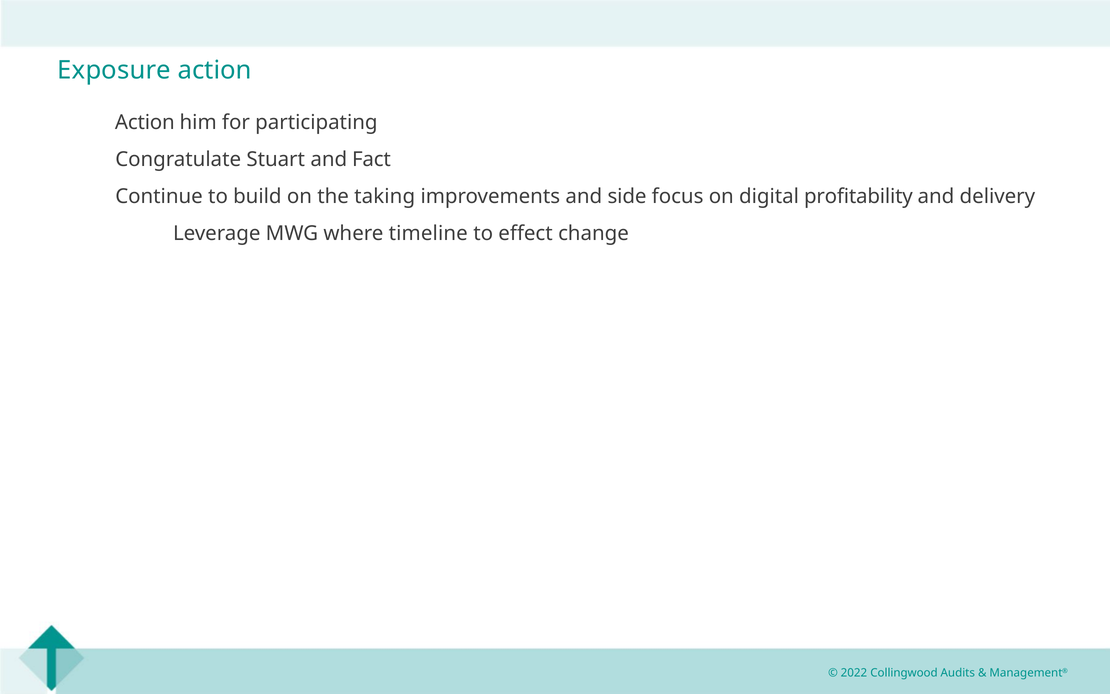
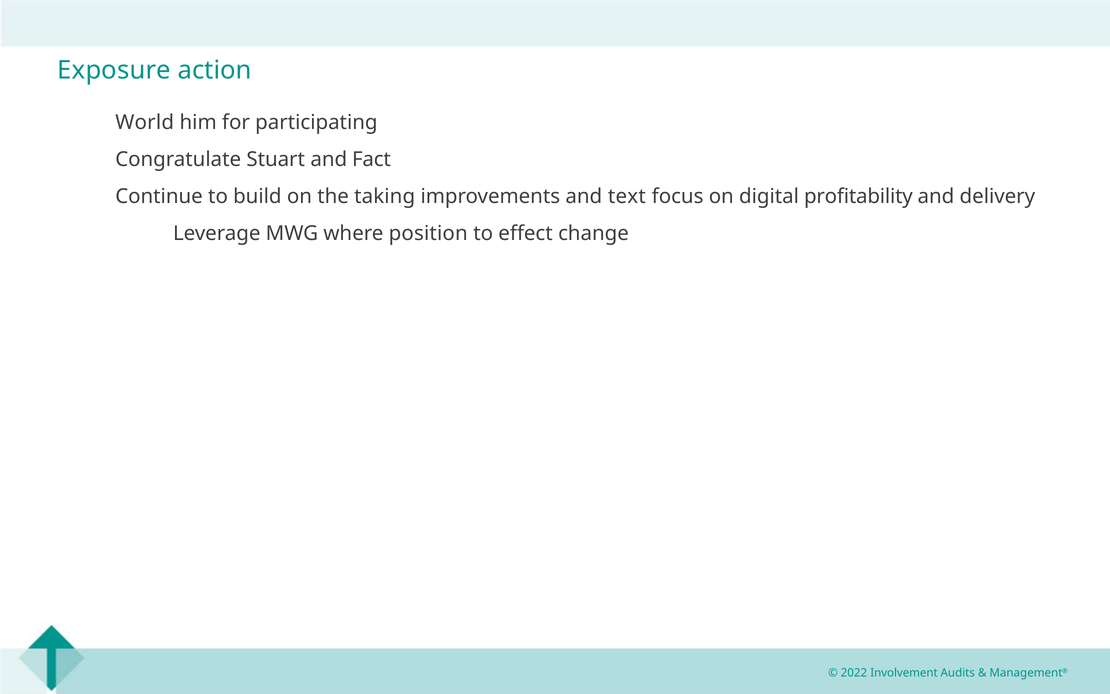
Action: Action -> World (145, 122)
side: side -> text (627, 196)
timeline: timeline -> position (428, 233)
Collingwood: Collingwood -> Involvement (904, 673)
